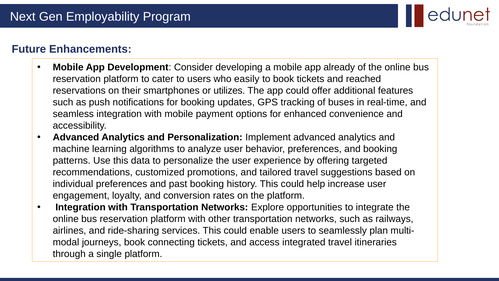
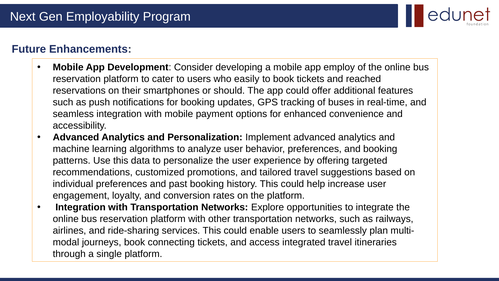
already: already -> employ (339, 67)
utilizes: utilizes -> should (229, 91)
